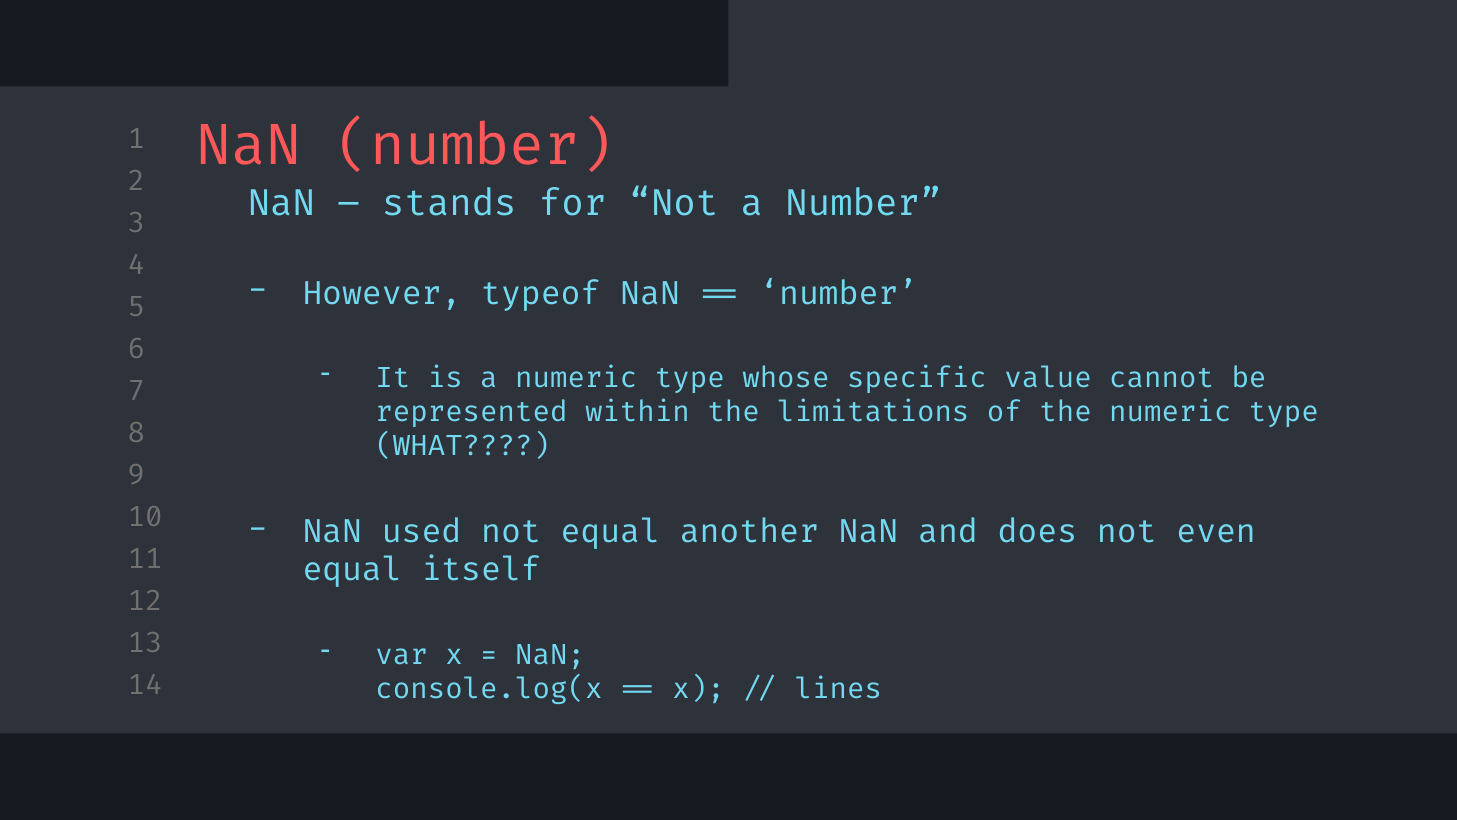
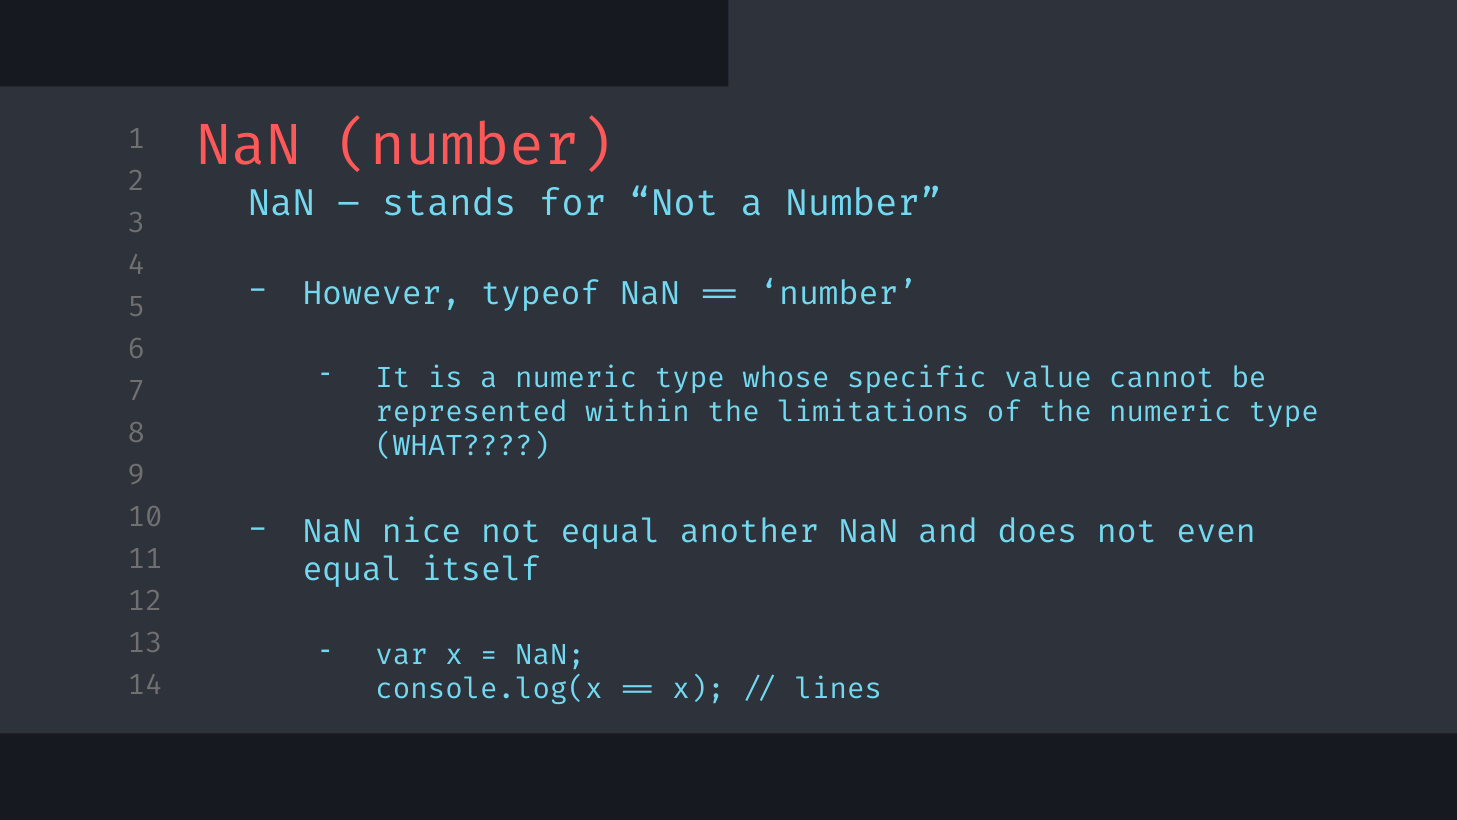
used: used -> nice (422, 531)
